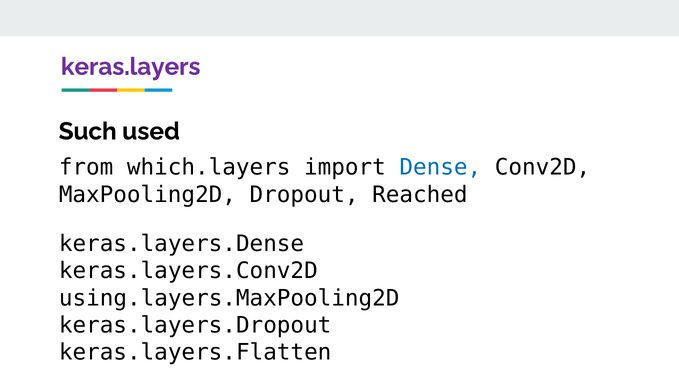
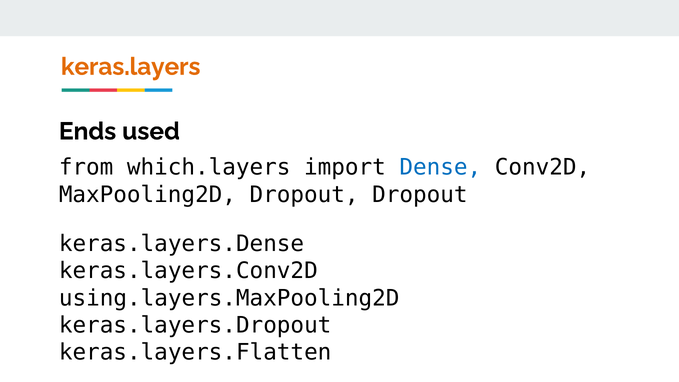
keras.layers colour: purple -> orange (131, 67)
Such: Such -> Ends (88, 131)
Dropout Reached: Reached -> Dropout (420, 195)
